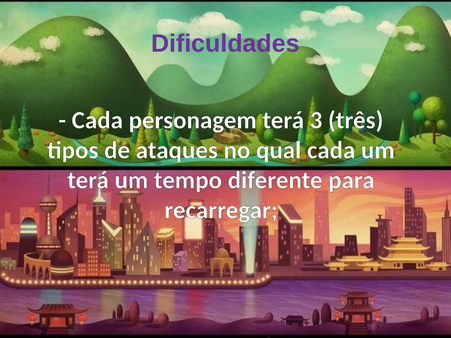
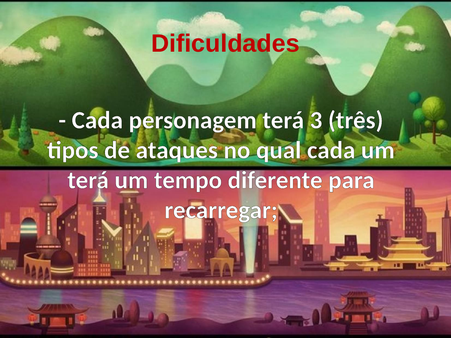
Dificuldades colour: purple -> red (225, 43)
